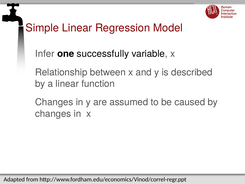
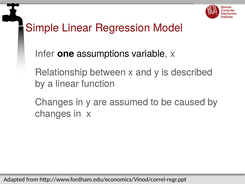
successfully: successfully -> assumptions (103, 54)
